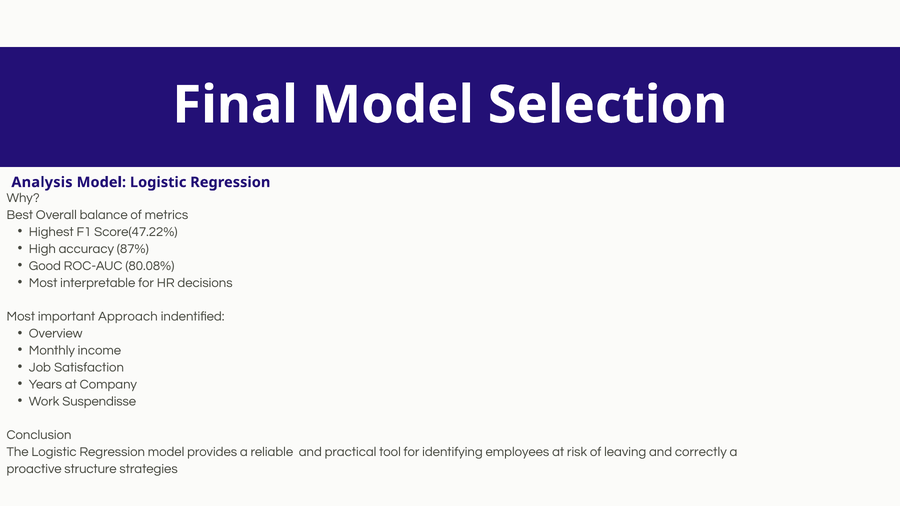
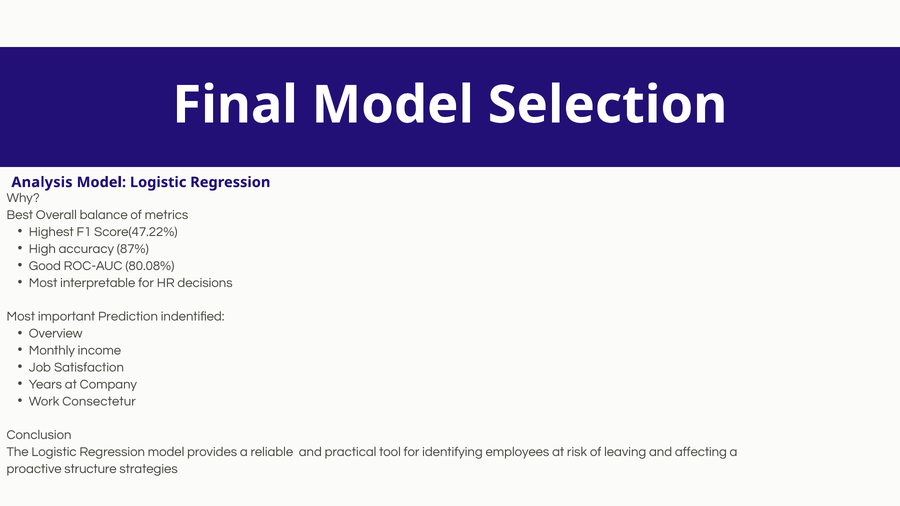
Approach: Approach -> Prediction (128, 317)
Suspendisse: Suspendisse -> Consectetur (99, 401)
correctly: correctly -> affecting (701, 452)
